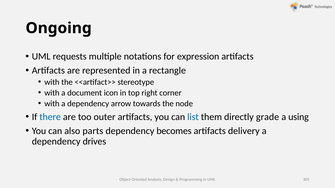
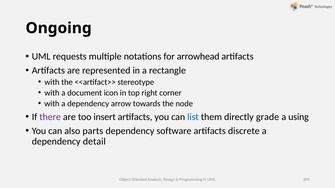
expression: expression -> arrowhead (198, 57)
there colour: blue -> purple (50, 117)
outer: outer -> insert (105, 117)
becomes: becomes -> software (174, 131)
delivery: delivery -> discrete (244, 131)
drives: drives -> detail (94, 142)
